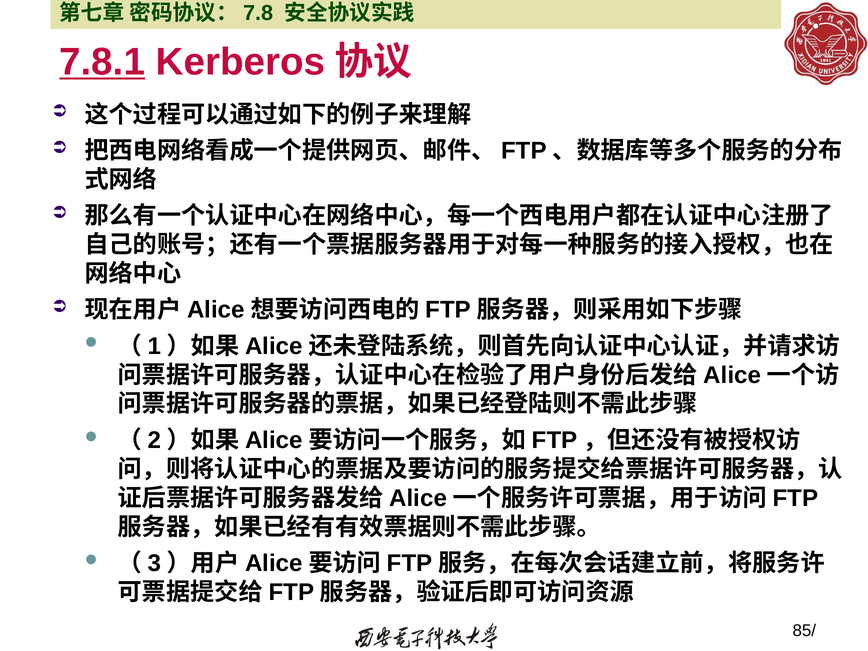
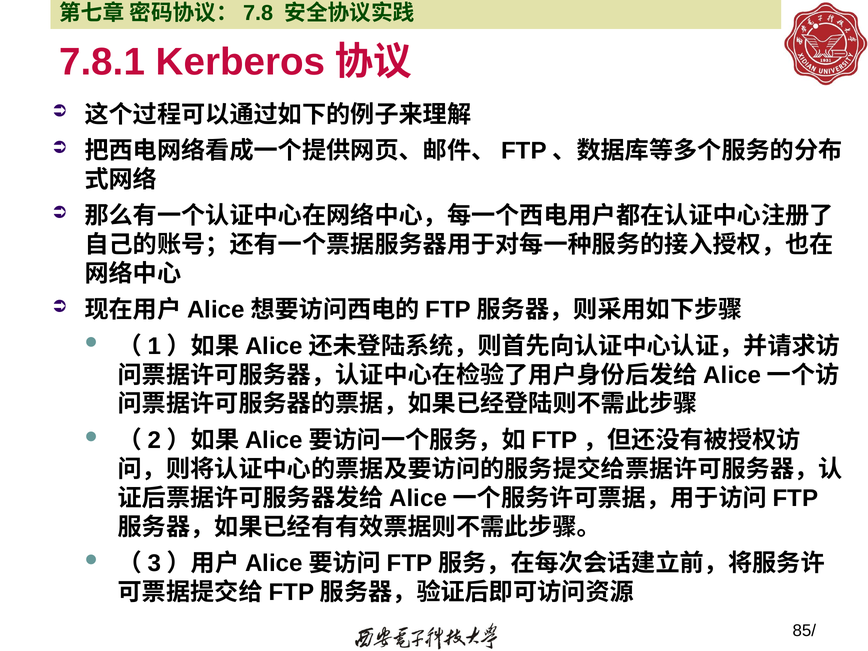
7.8.1 underline: present -> none (102, 62)
